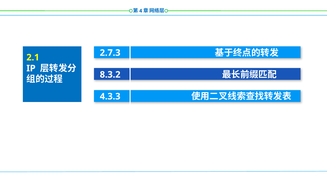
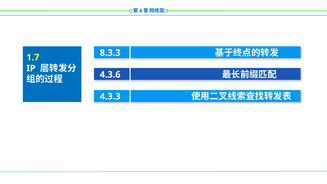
2.7.3: 2.7.3 -> 8.3.3 (110, 53)
2.1: 2.1 -> 1.7 (33, 57)
8.3.2: 8.3.2 -> 4.3.6 (110, 75)
